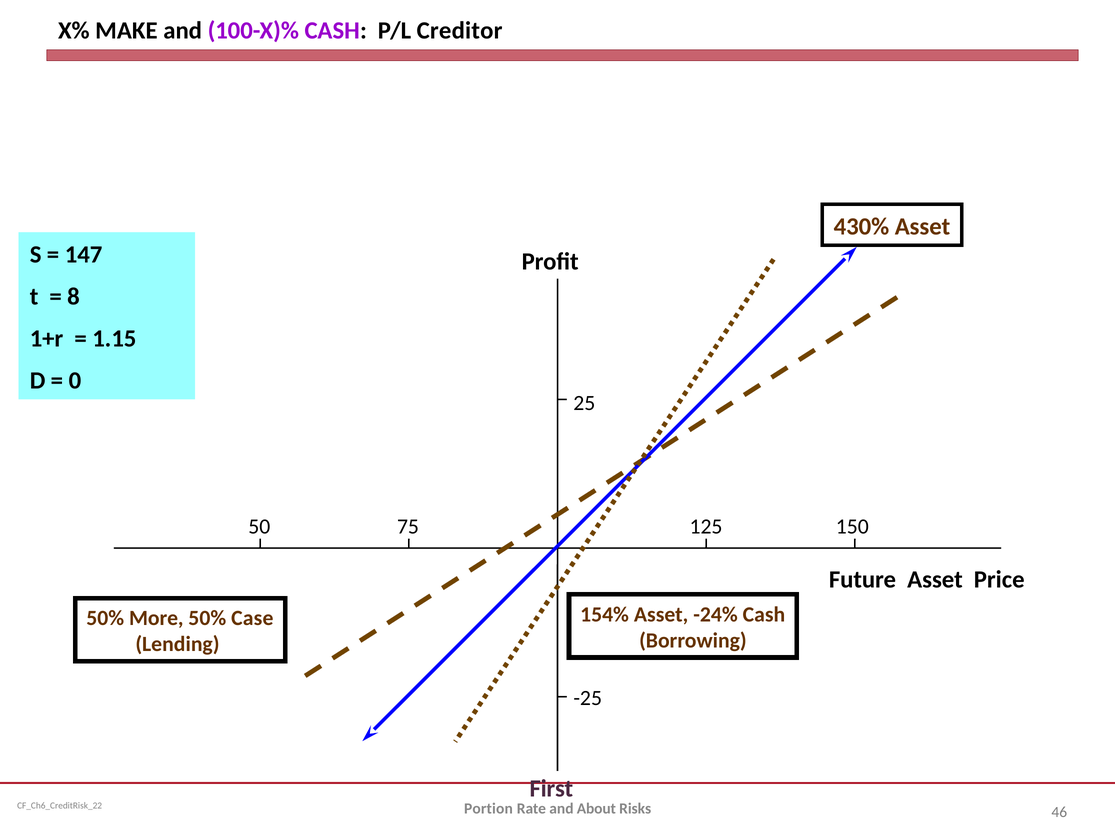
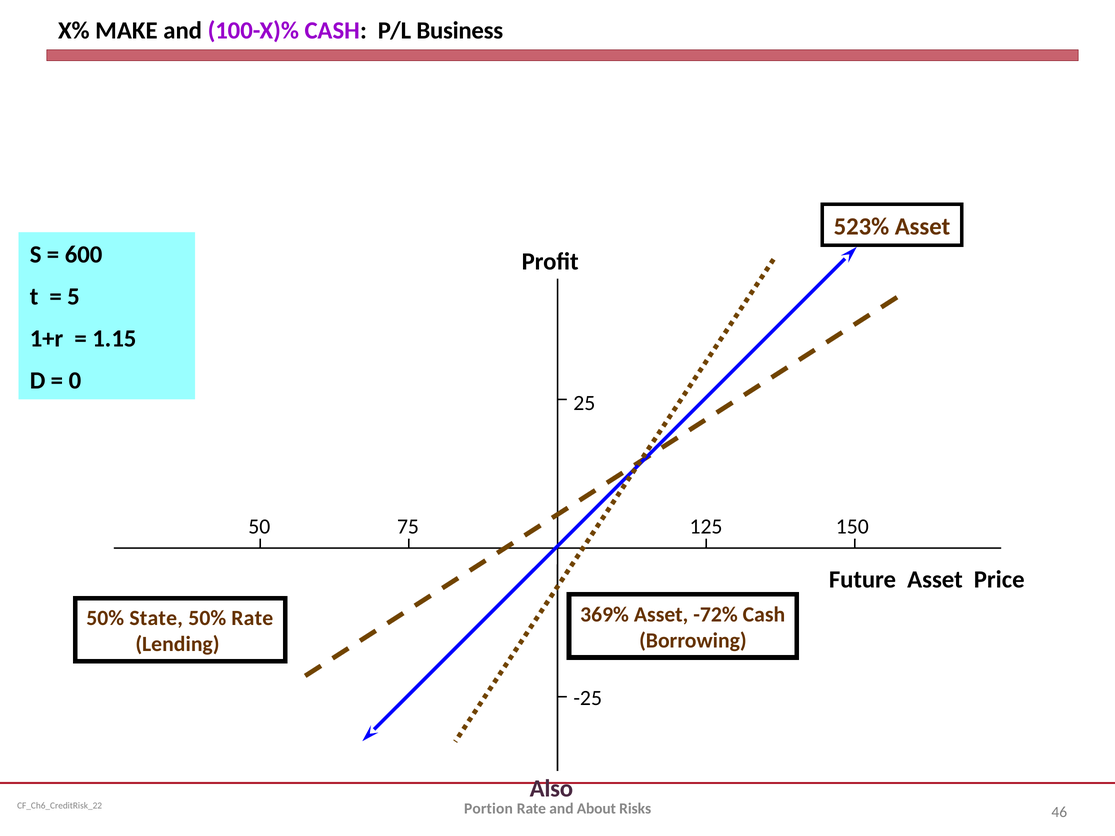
Creditor: Creditor -> Business (460, 31)
430%: 430% -> 523% (861, 227)
147: 147 -> 600 (84, 254)
8: 8 -> 5 (74, 297)
154%: 154% -> 369% (605, 615)
-24%: -24% -> -72% (716, 615)
More: More -> State (156, 618)
50% Case: Case -> Rate (252, 618)
First: First -> Also (551, 789)
